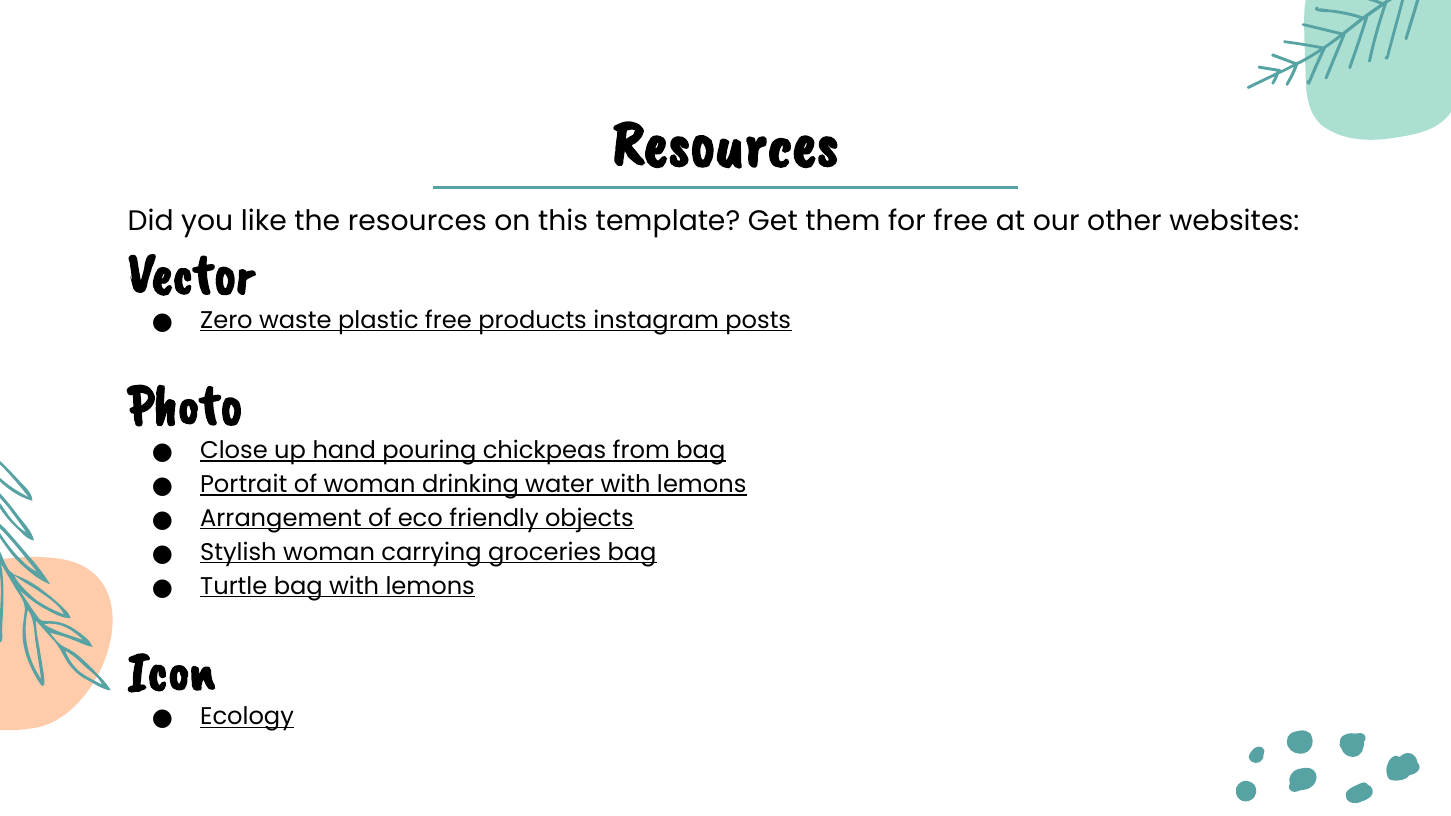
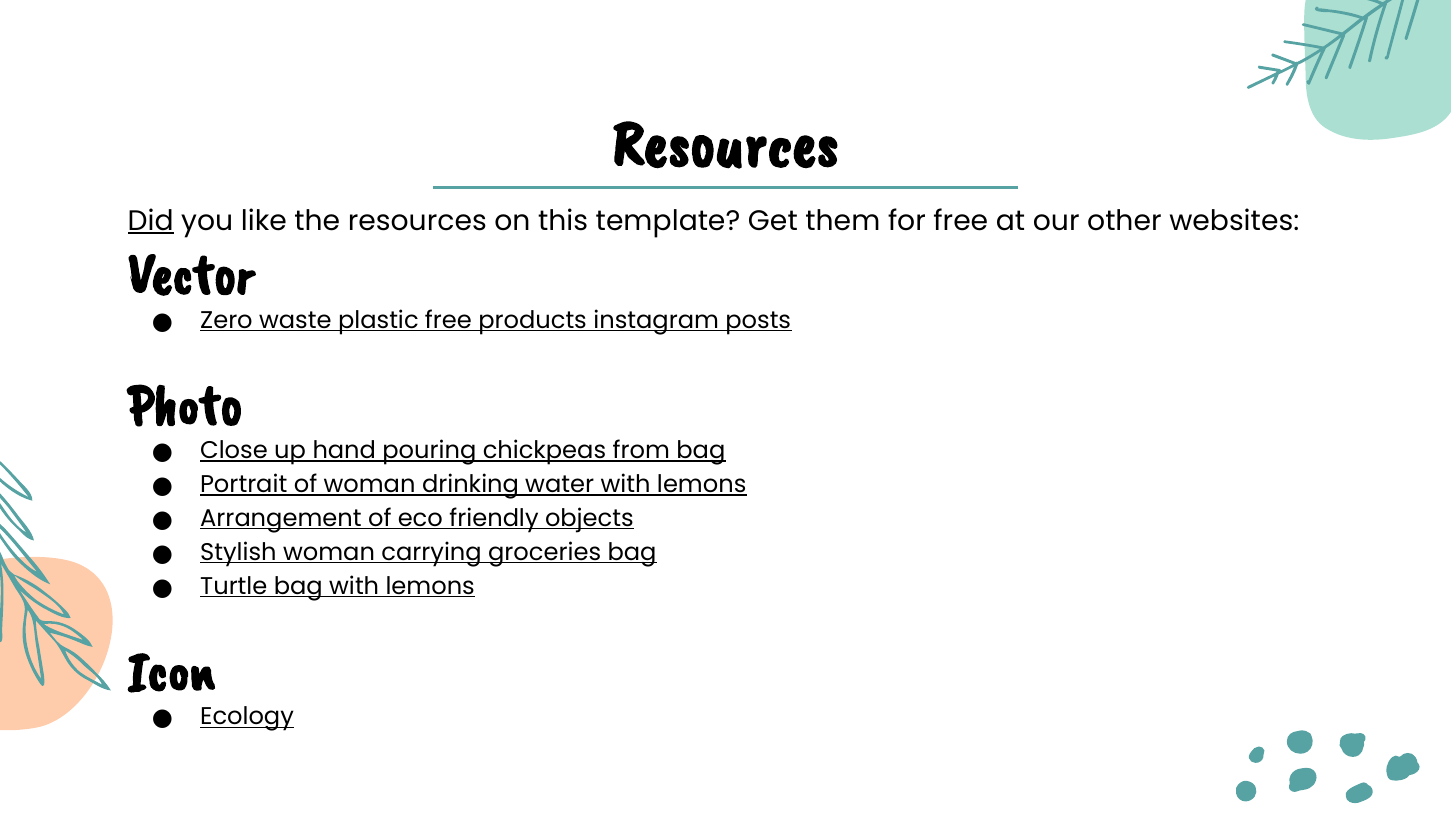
Did underline: none -> present (151, 221)
